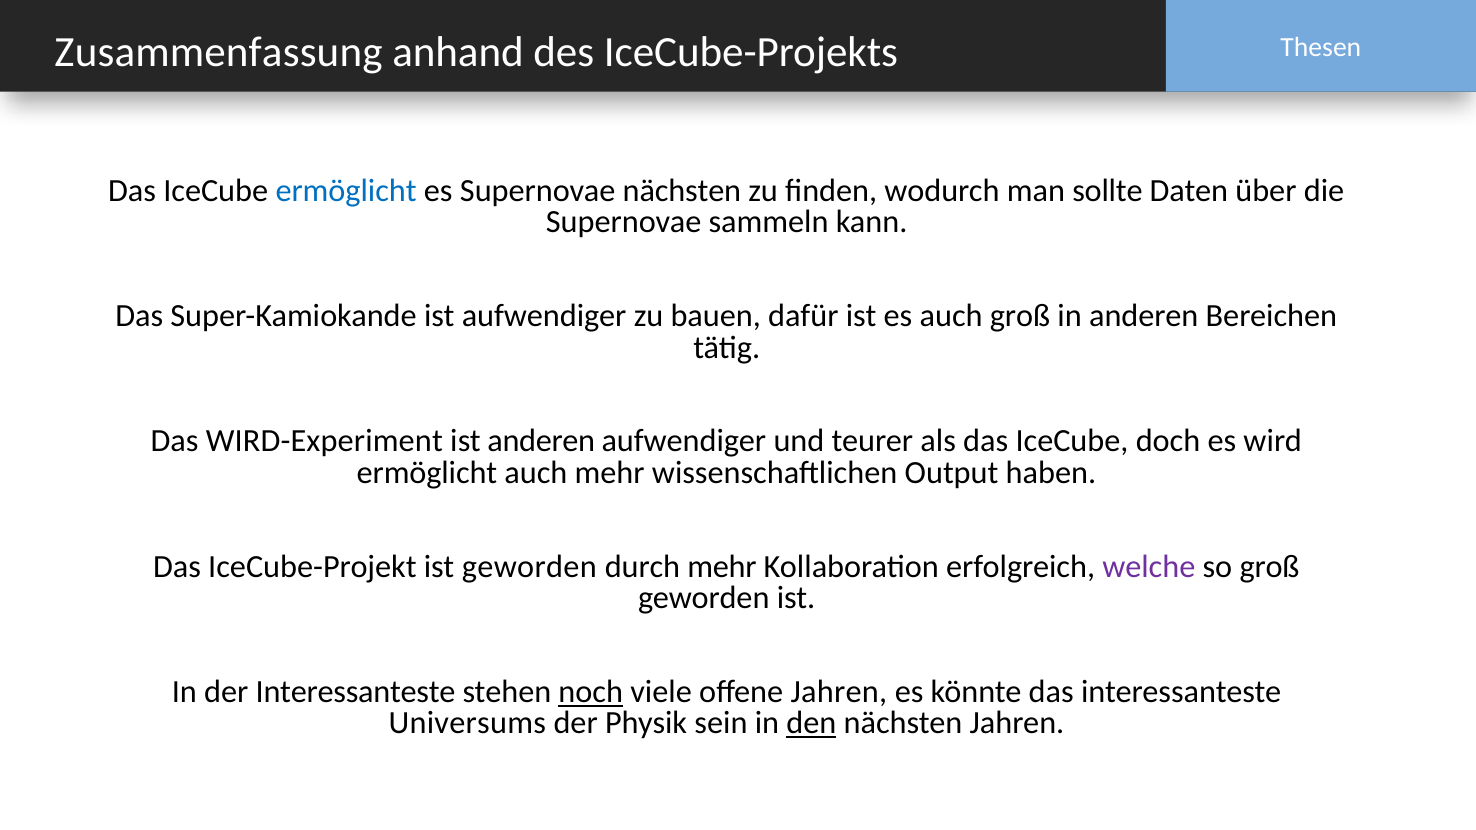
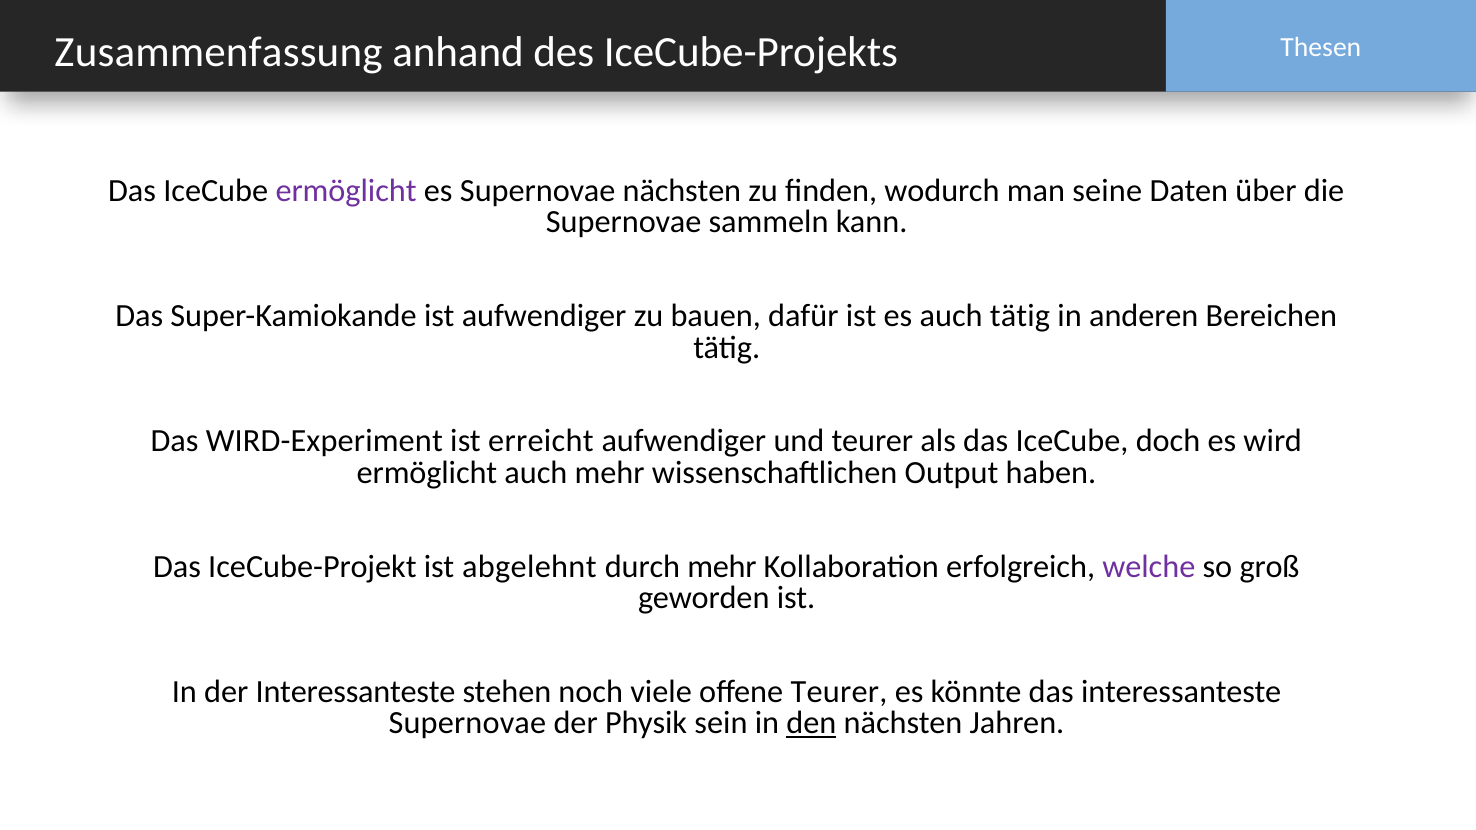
ermöglicht colour: blue -> purple (346, 191)
sollte: sollte -> seine (1107, 191)
auch groß: groß -> tätig (1020, 316)
ist anderen: anderen -> erreicht (541, 441)
ist geworden: geworden -> abgelehnt (529, 567)
noch underline: present -> none (591, 692)
offene Jahren: Jahren -> Teurer (839, 692)
Universums: Universums -> Supernovae (467, 723)
